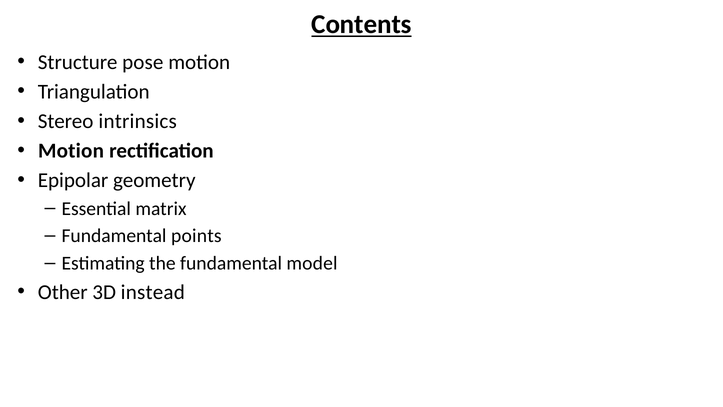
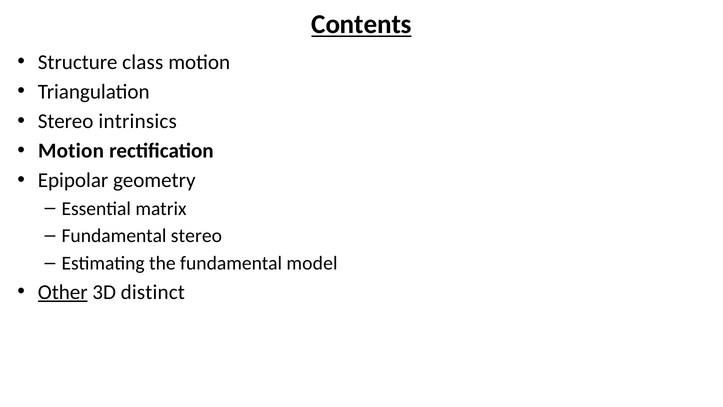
pose: pose -> class (143, 62)
Fundamental points: points -> stereo (196, 236)
Other underline: none -> present (63, 292)
instead: instead -> distinct (153, 292)
